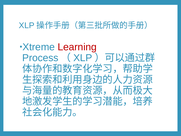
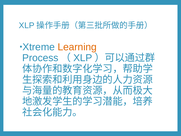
Learning colour: red -> orange (77, 47)
